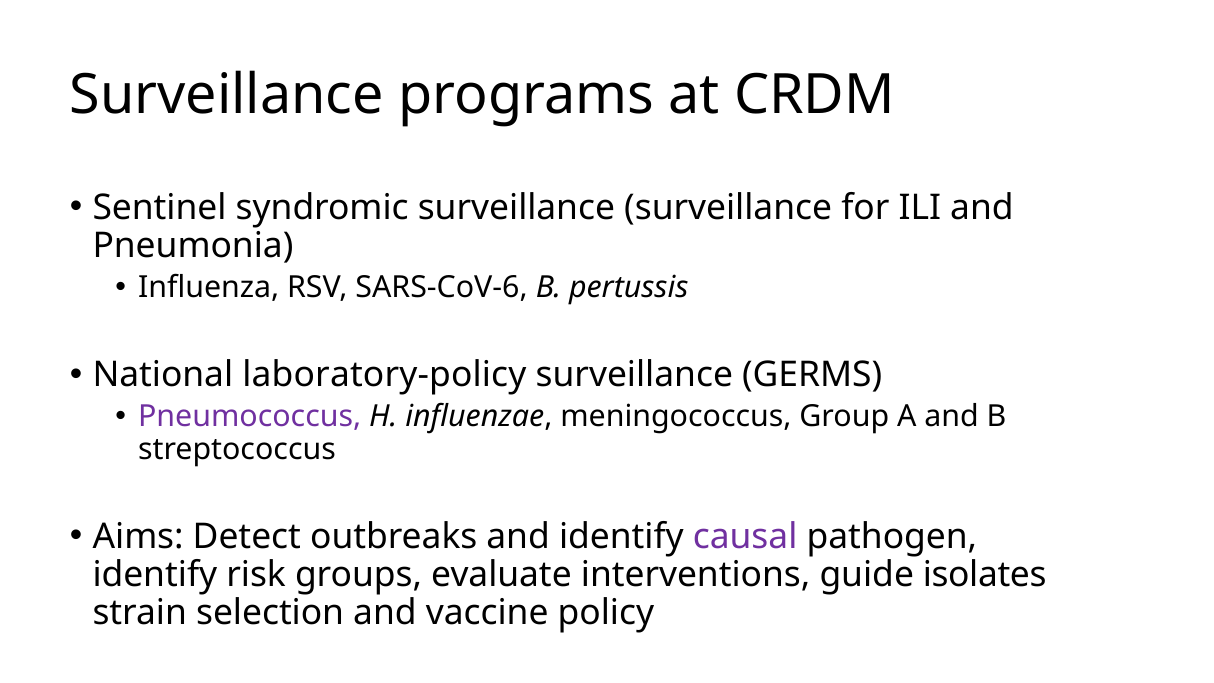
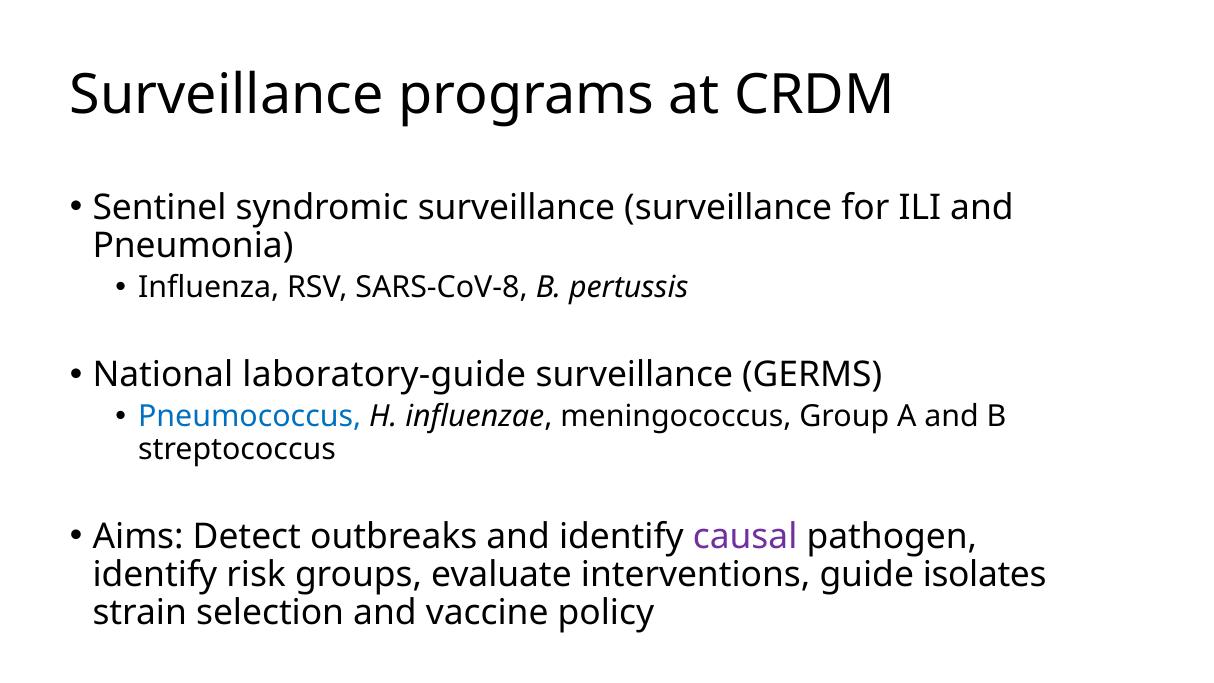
SARS-CoV-6: SARS-CoV-6 -> SARS-CoV-8 (442, 288)
laboratory-policy: laboratory-policy -> laboratory-guide (384, 375)
Pneumococcus colour: purple -> blue (250, 417)
